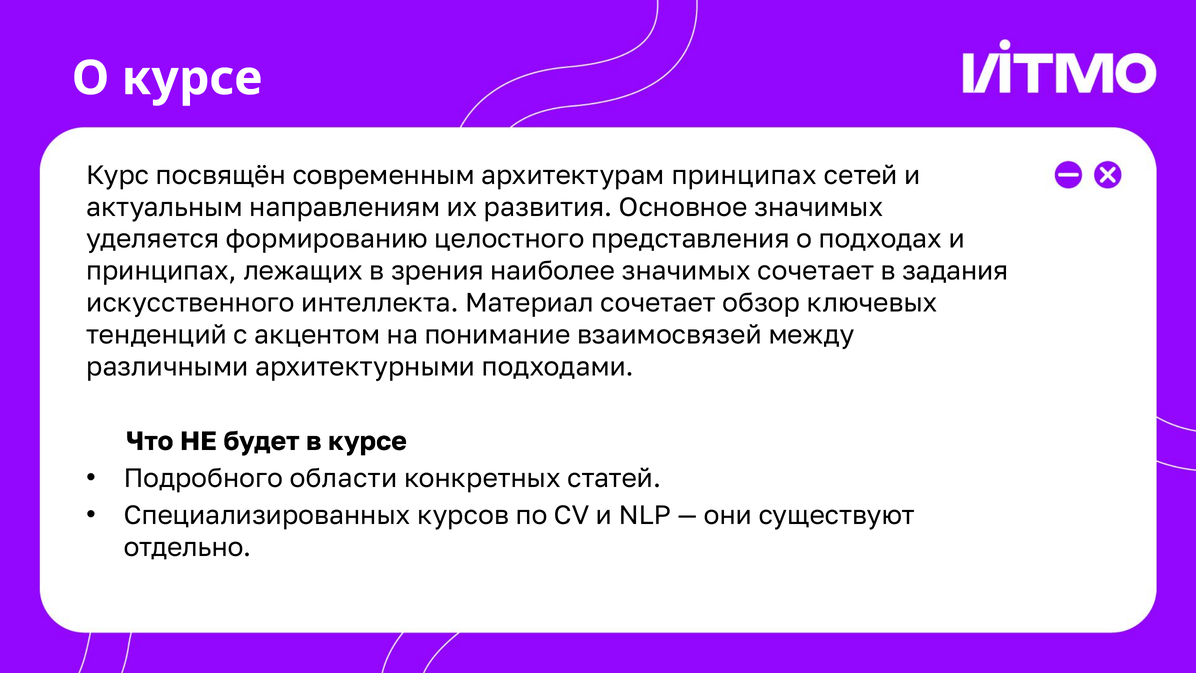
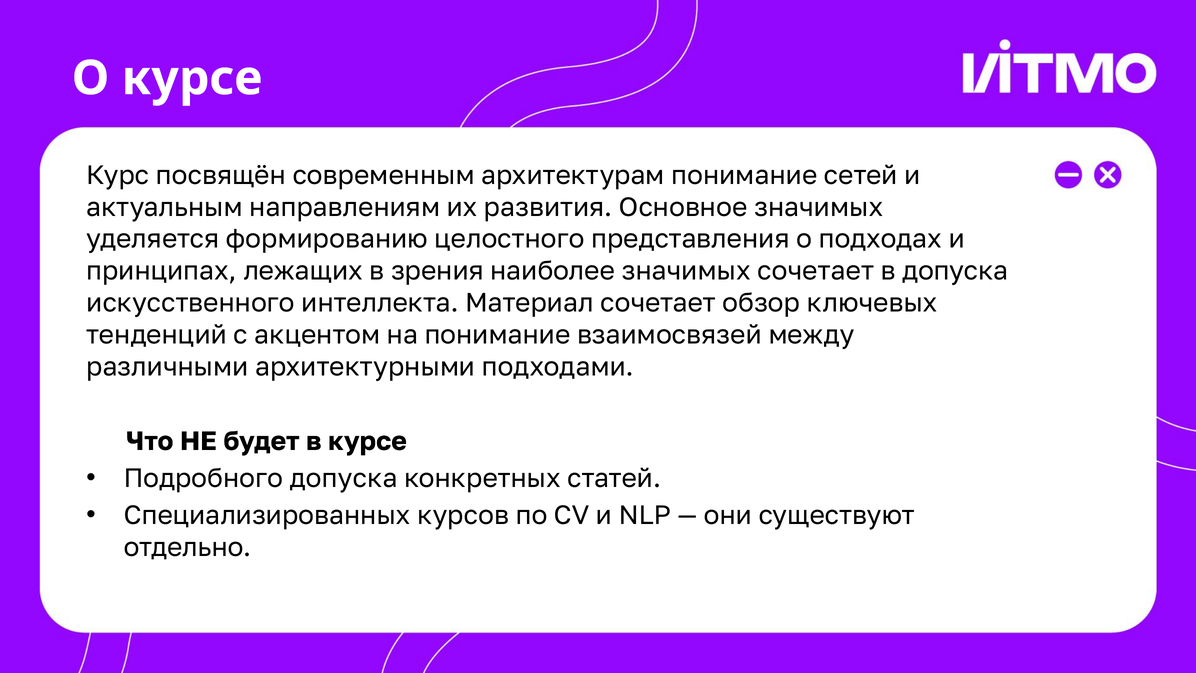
архитектурам принципах: принципах -> понимание (744, 175)
в задания: задания -> допуска (955, 271)
Подробного области: области -> допуска (344, 478)
